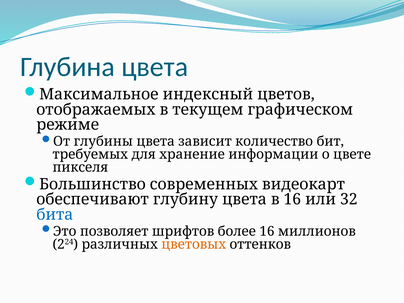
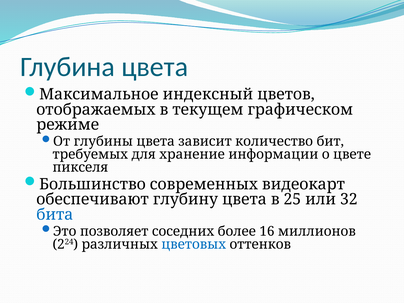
в 16: 16 -> 25 (292, 199)
шрифтов: шрифтов -> соседних (183, 231)
цветовых colour: orange -> blue (194, 244)
